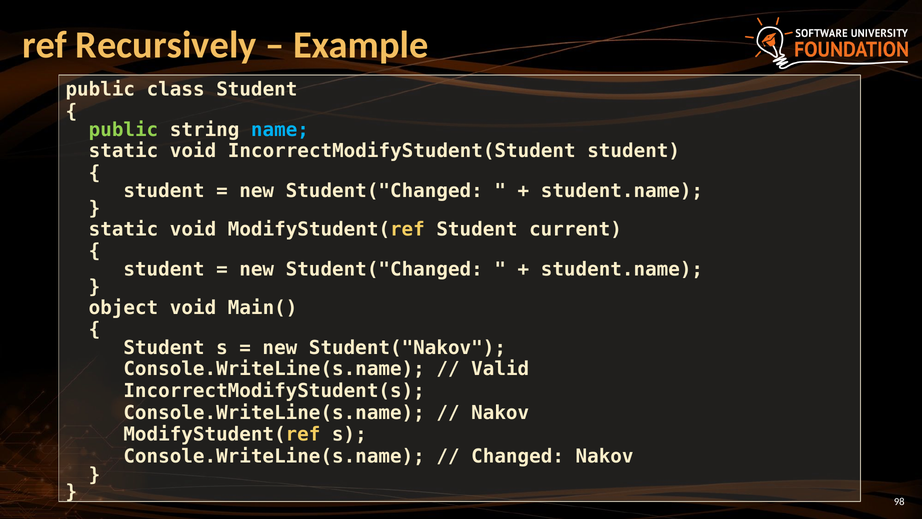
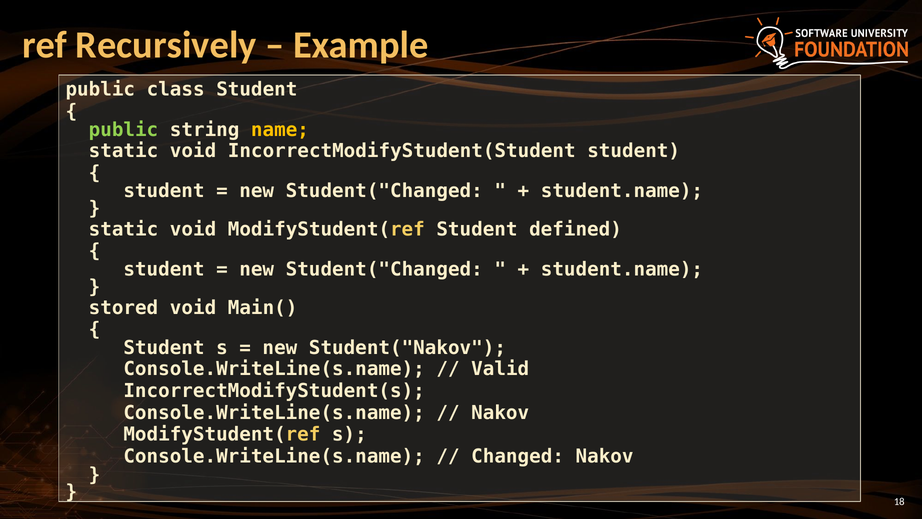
name colour: light blue -> yellow (280, 130)
current: current -> defined (576, 229)
object: object -> stored (123, 308)
98: 98 -> 18 (899, 502)
